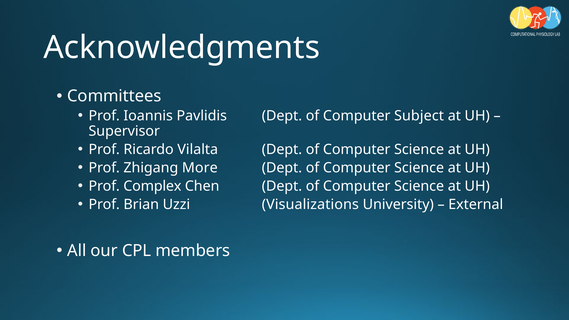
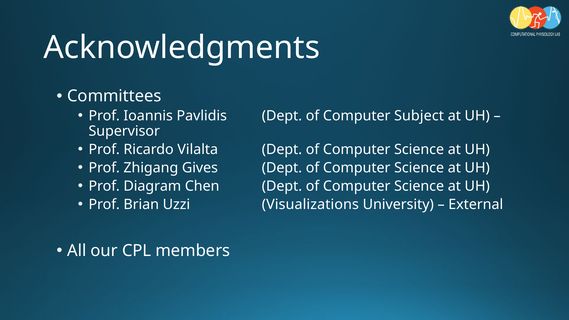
More: More -> Gives (200, 168)
Complex: Complex -> Diagram (152, 186)
